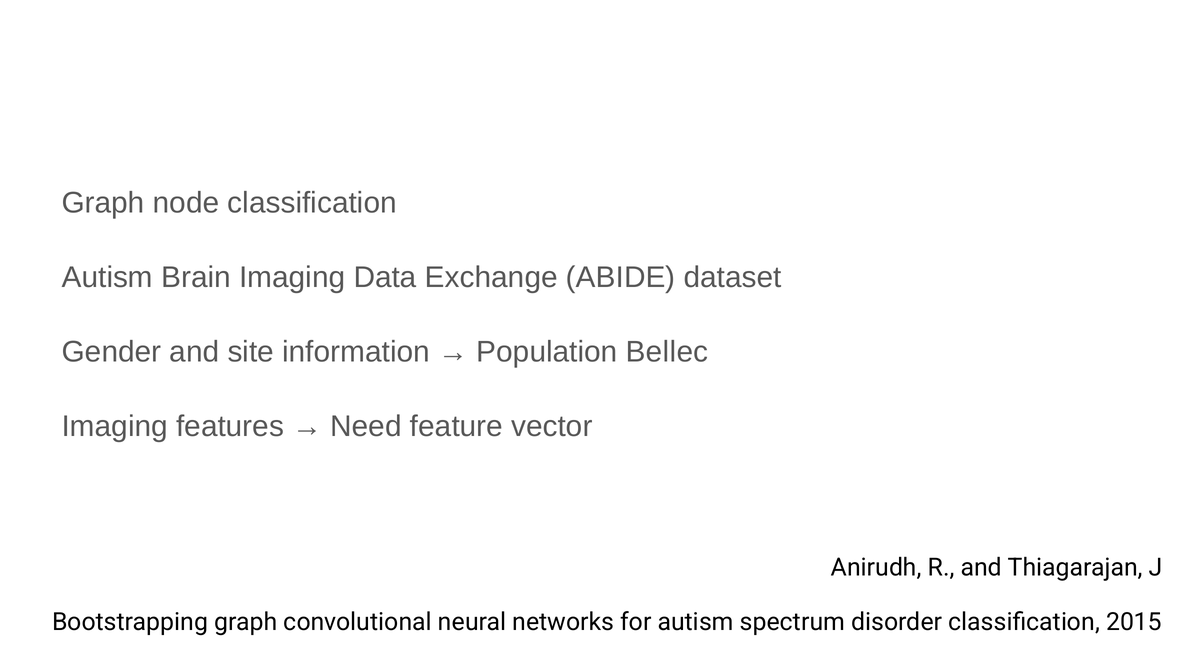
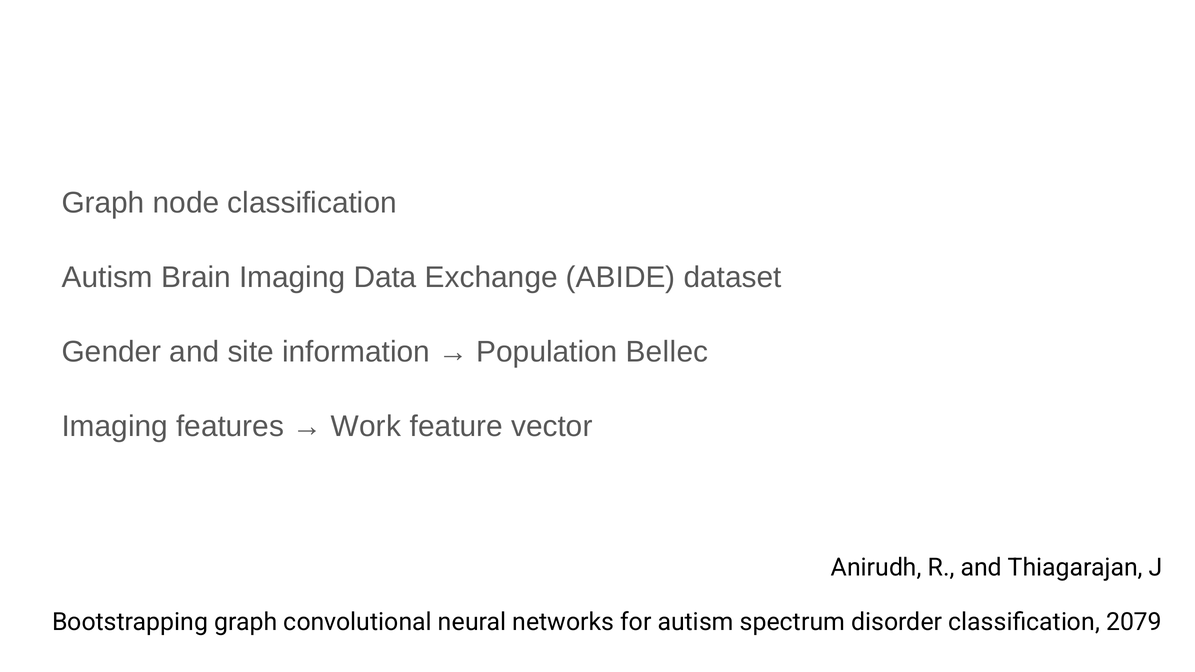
Need: Need -> Work (366, 426)
2015: 2015 -> 2079 (1134, 622)
